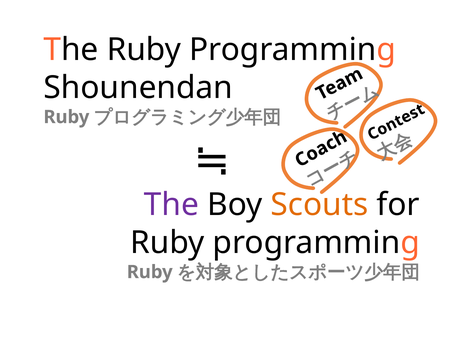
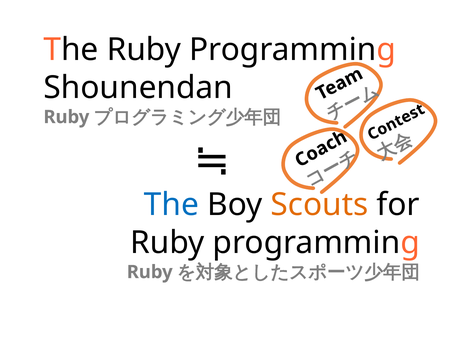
The colour: purple -> blue (171, 204)
